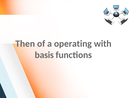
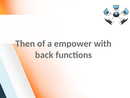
operating: operating -> empower (73, 43)
basis: basis -> back (44, 55)
